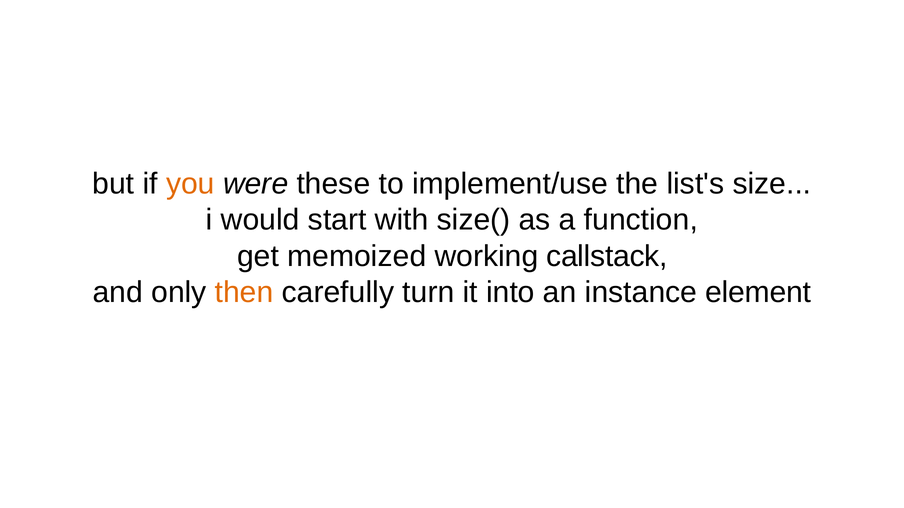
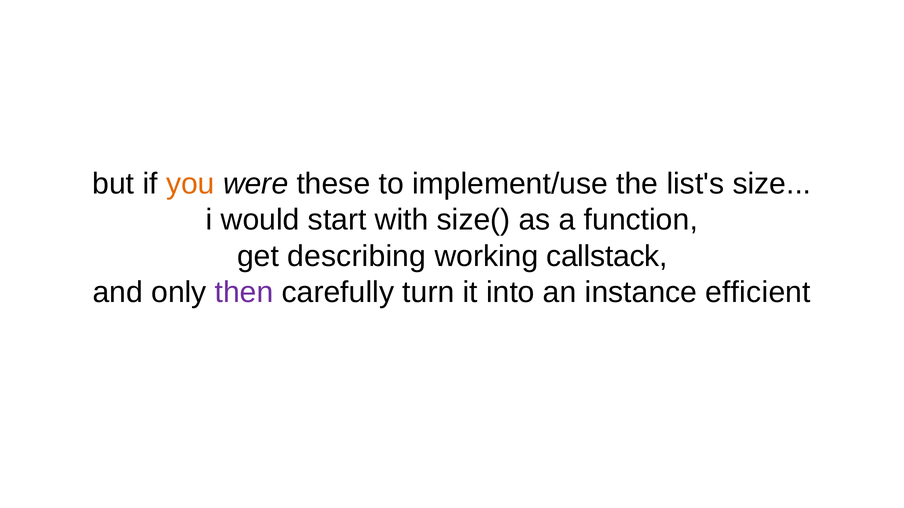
memoized: memoized -> describing (357, 256)
then colour: orange -> purple (244, 293)
element: element -> efficient (758, 293)
